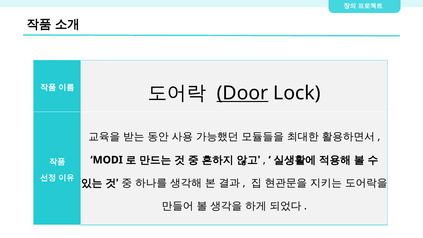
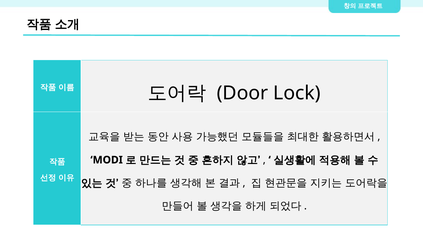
Door underline: present -> none (243, 93)
